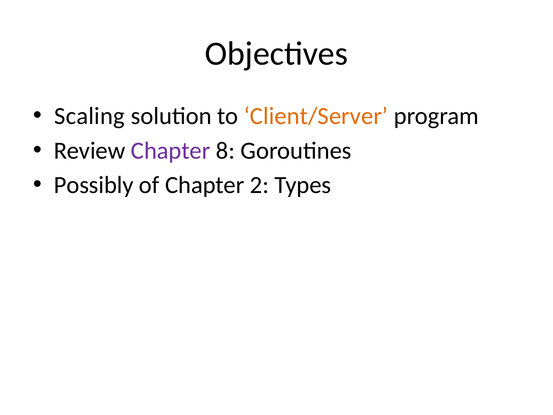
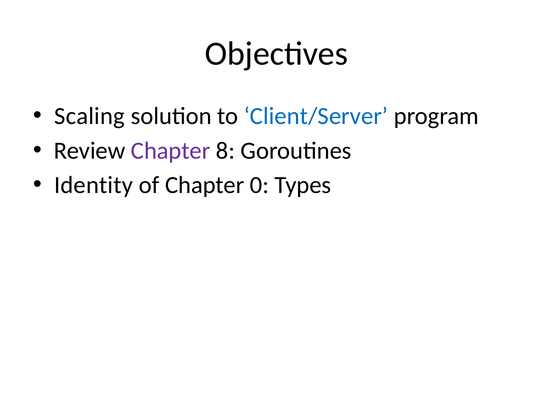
Client/Server colour: orange -> blue (316, 116)
Possibly: Possibly -> Identity (94, 185)
2: 2 -> 0 (259, 185)
